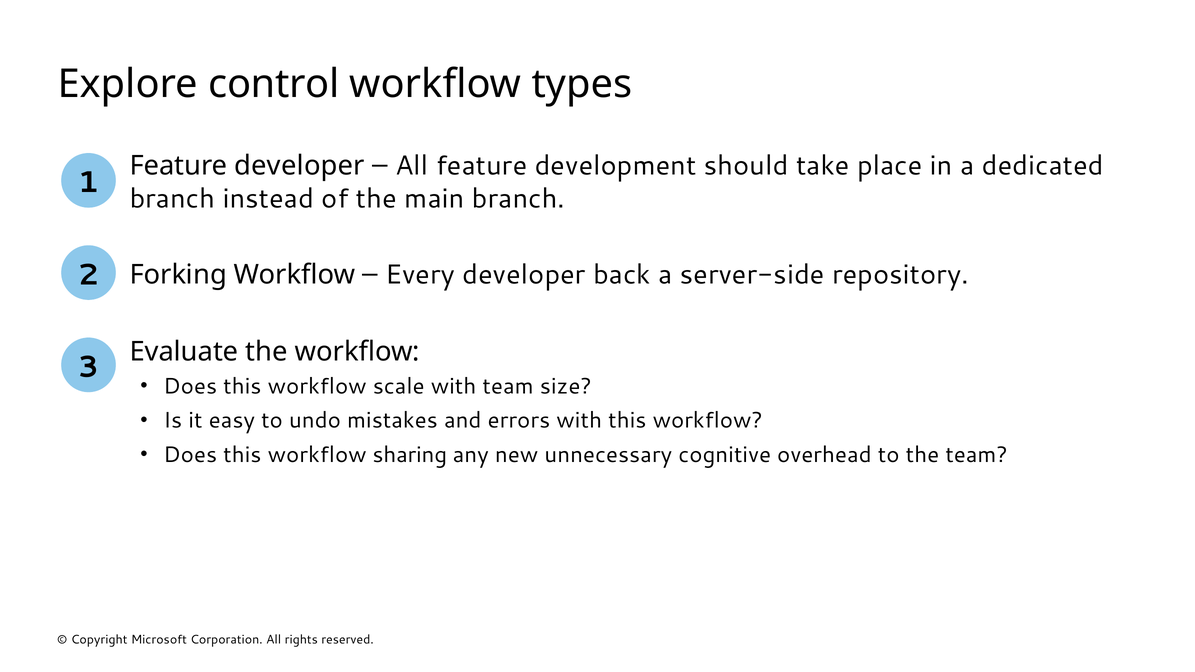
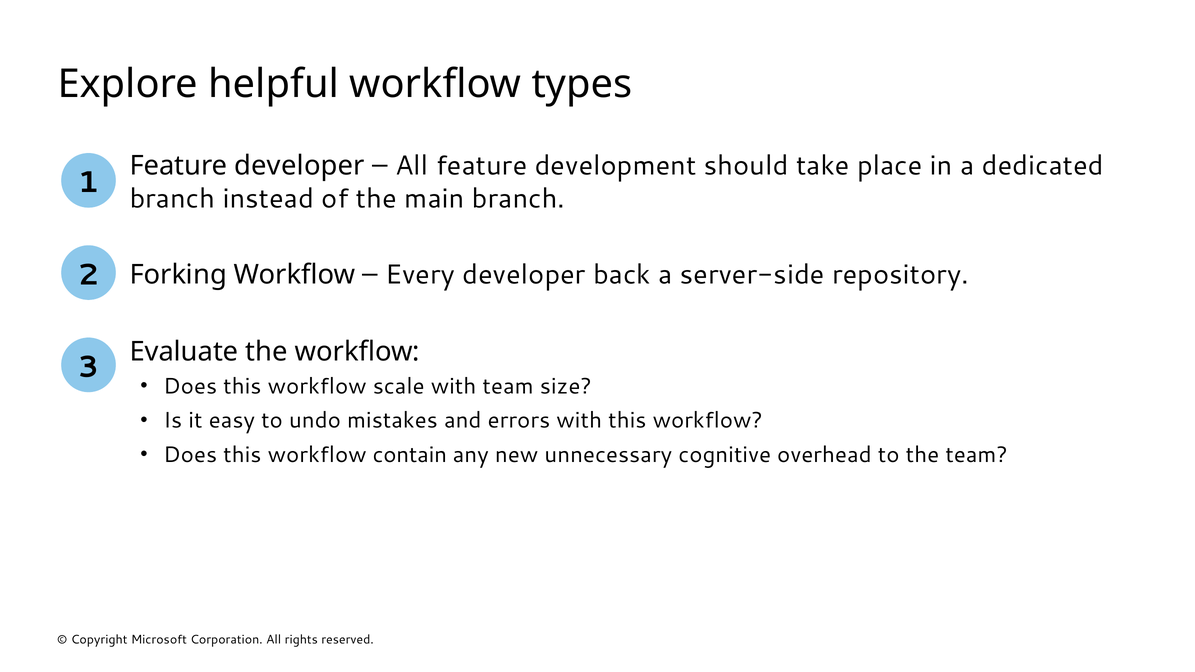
control: control -> helpful (274, 84)
sharing: sharing -> contain (410, 455)
